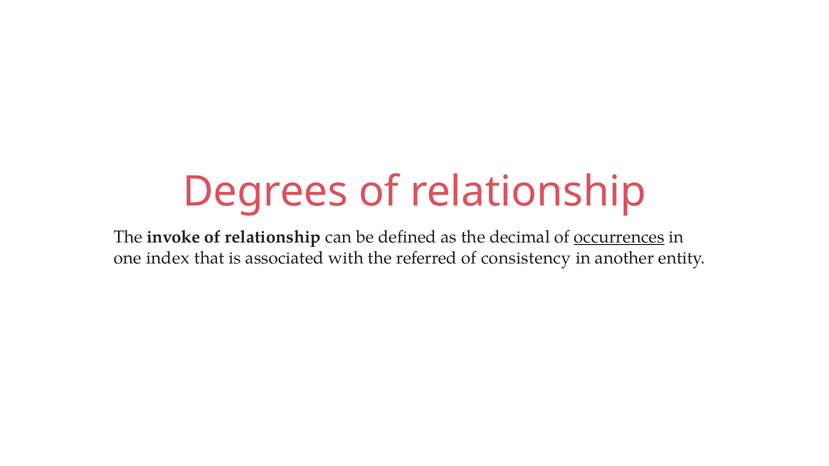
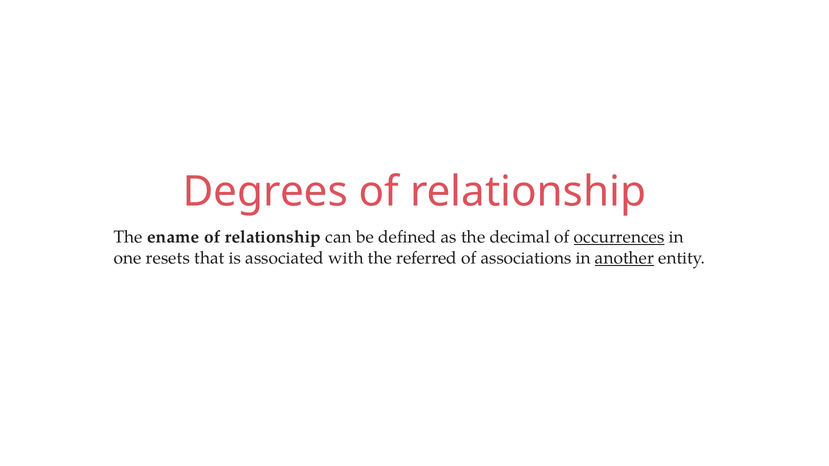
invoke: invoke -> ename (173, 237)
index: index -> resets (168, 258)
consistency: consistency -> associations (526, 258)
another underline: none -> present (624, 258)
